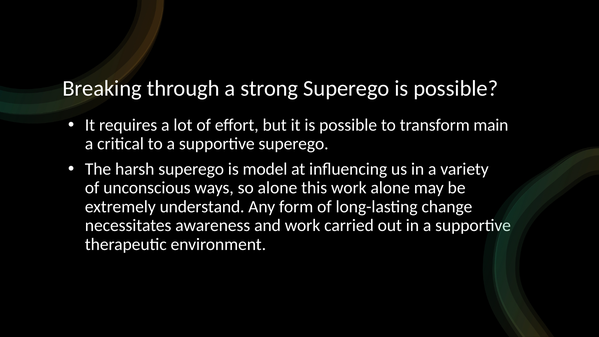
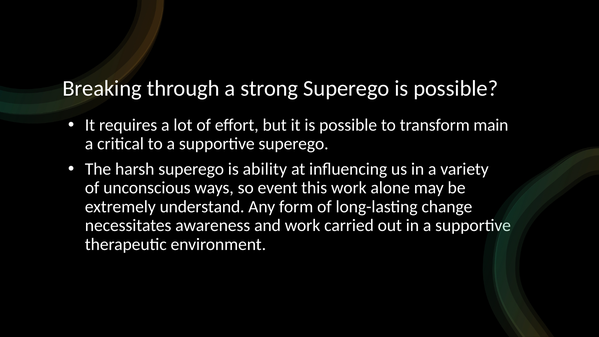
model: model -> ability (265, 169)
so alone: alone -> event (278, 188)
